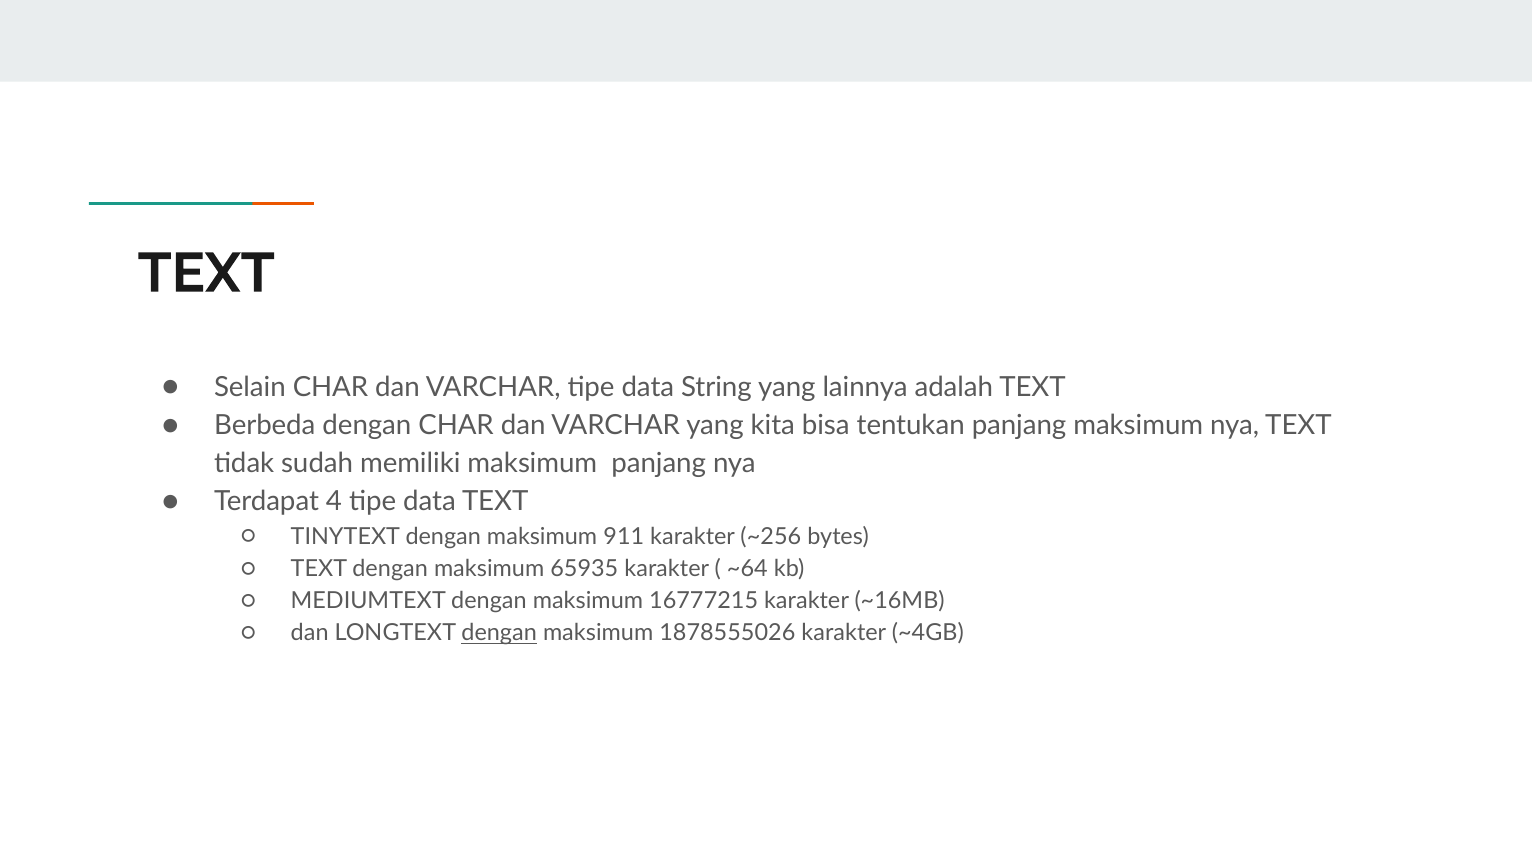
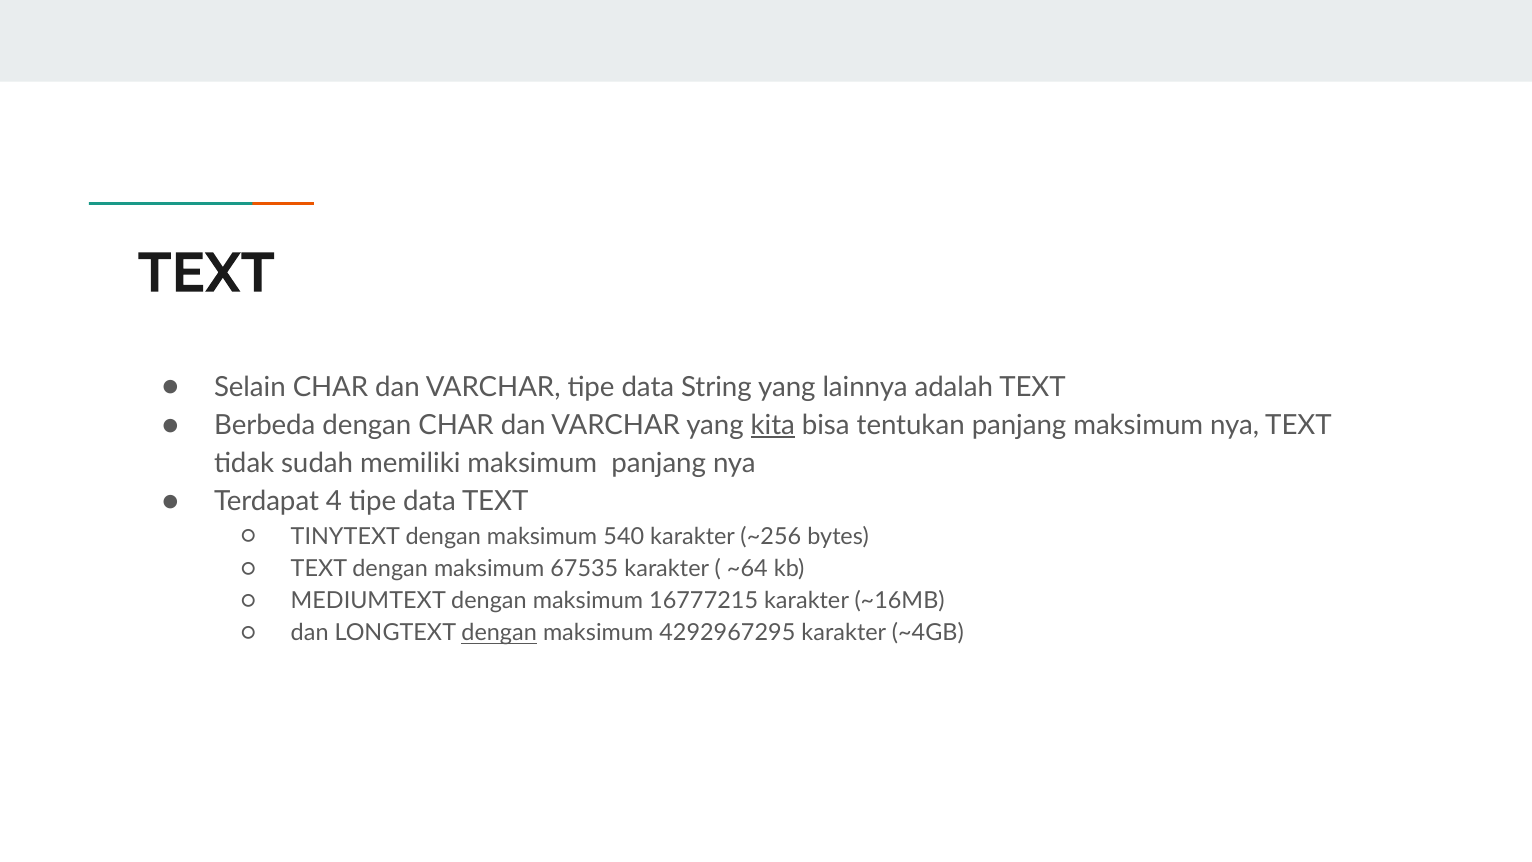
kita underline: none -> present (773, 425)
911: 911 -> 540 (624, 536)
65935: 65935 -> 67535 (584, 568)
1878555026: 1878555026 -> 4292967295 (727, 633)
